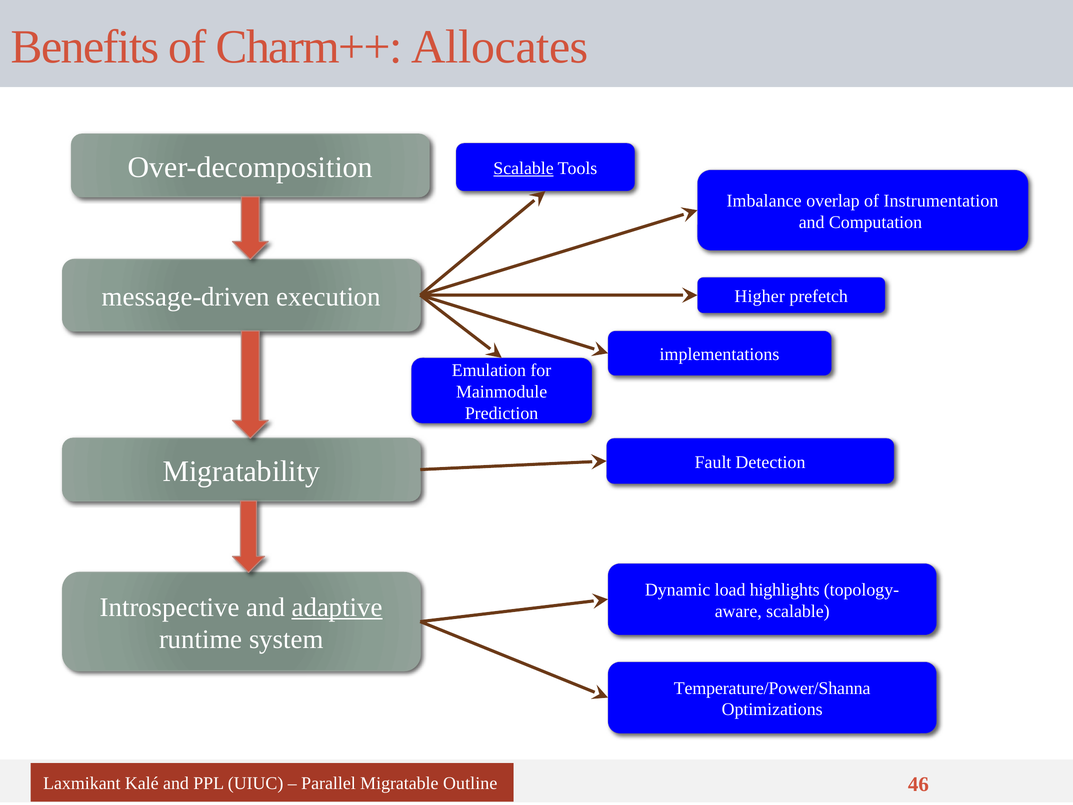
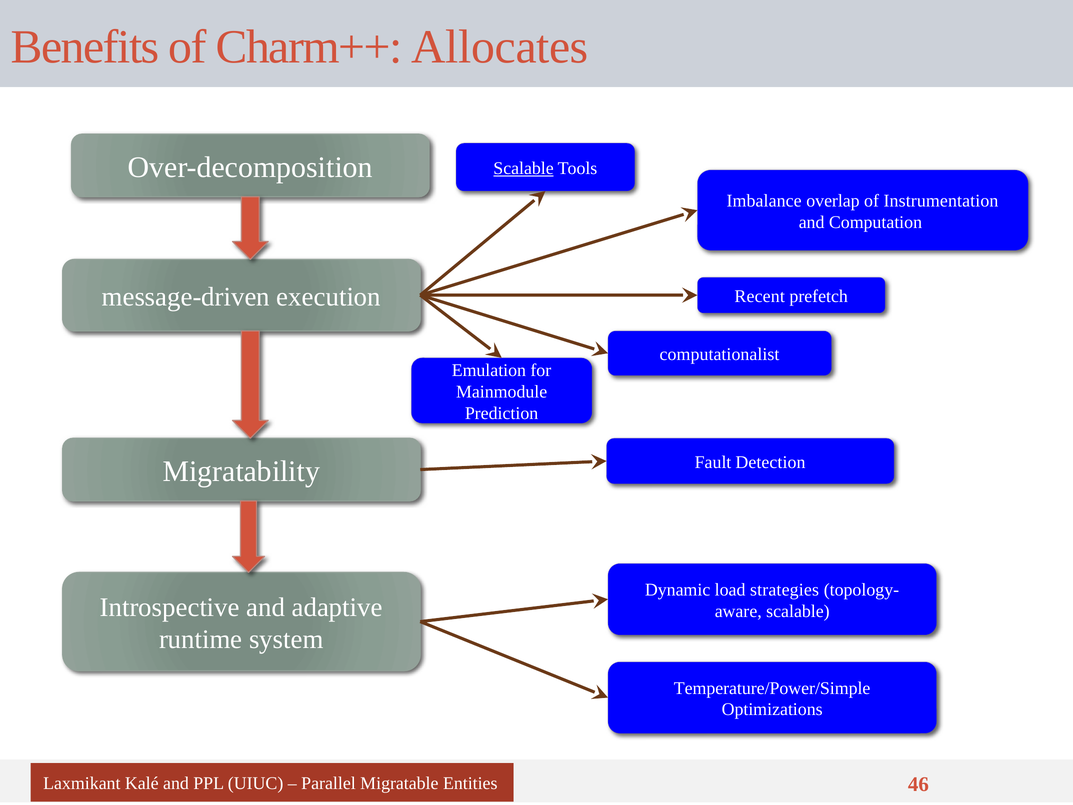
Higher: Higher -> Recent (760, 296)
implementations: implementations -> computationalist (720, 354)
highlights: highlights -> strategies (785, 590)
adaptive underline: present -> none (337, 607)
Temperature/Power/Shanna: Temperature/Power/Shanna -> Temperature/Power/Simple (772, 688)
Outline: Outline -> Entities (470, 783)
